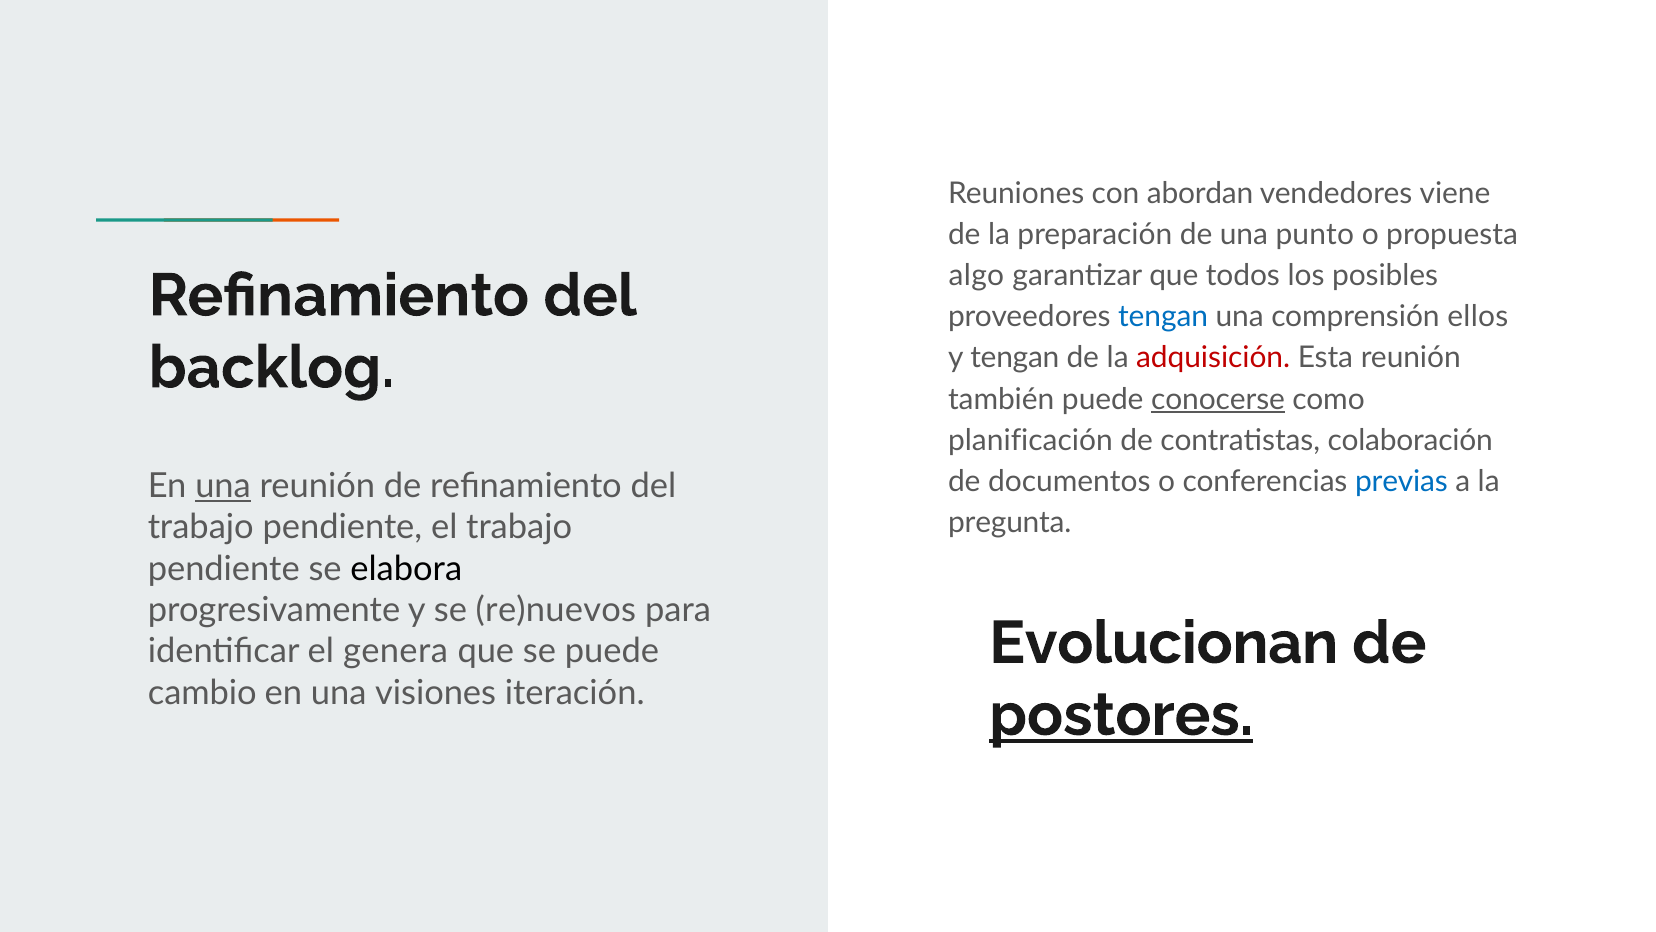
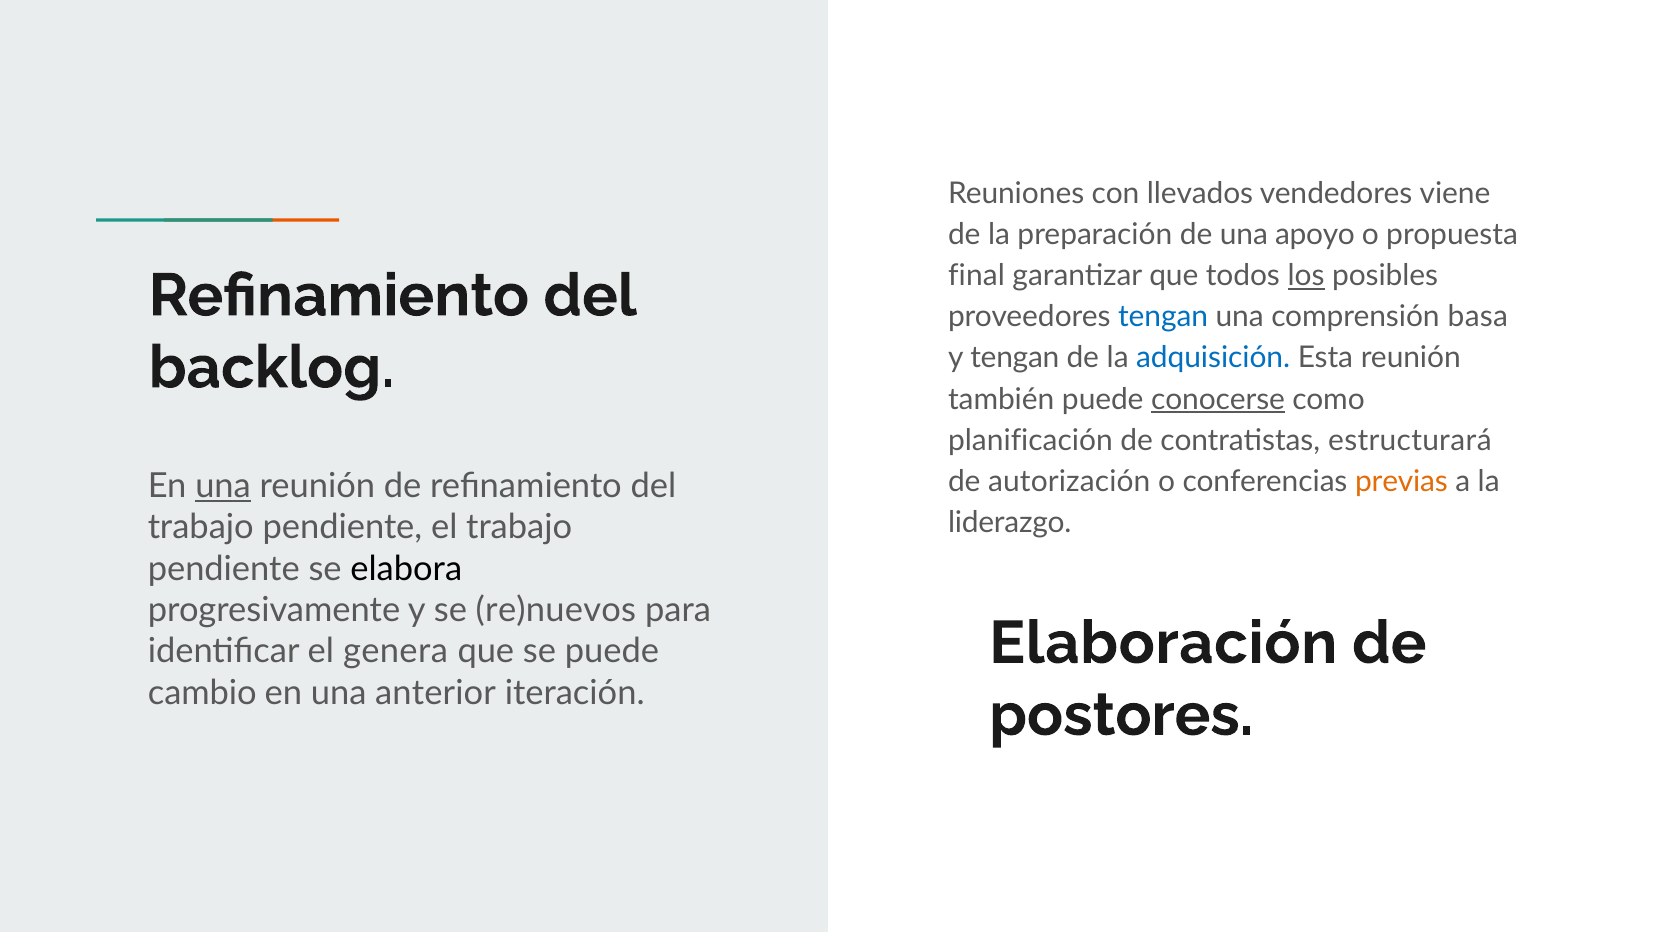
abordan: abordan -> llevados (1200, 194)
punto: punto -> apoyo (1315, 235)
algo: algo -> final (977, 276)
los underline: none -> present (1306, 276)
ellos: ellos -> basa (1478, 317)
adquisición colour: red -> blue (1213, 358)
colaboración: colaboración -> estructurará (1410, 440)
documentos: documentos -> autorización (1069, 481)
previas colour: blue -> orange (1401, 481)
pregunta: pregunta -> liderazgo (1010, 522)
Evolucionan: Evolucionan -> Elaboración (1163, 643)
visiones: visiones -> anterior (436, 693)
postores underline: present -> none (1121, 715)
